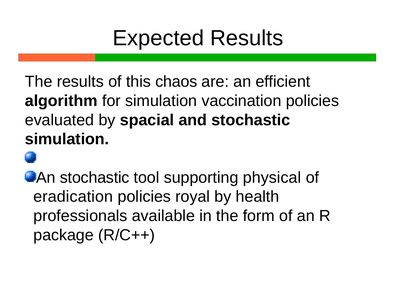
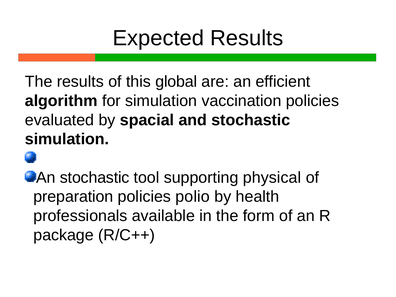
chaos: chaos -> global (176, 82)
eradication: eradication -> preparation (73, 197)
royal: royal -> polio (193, 197)
